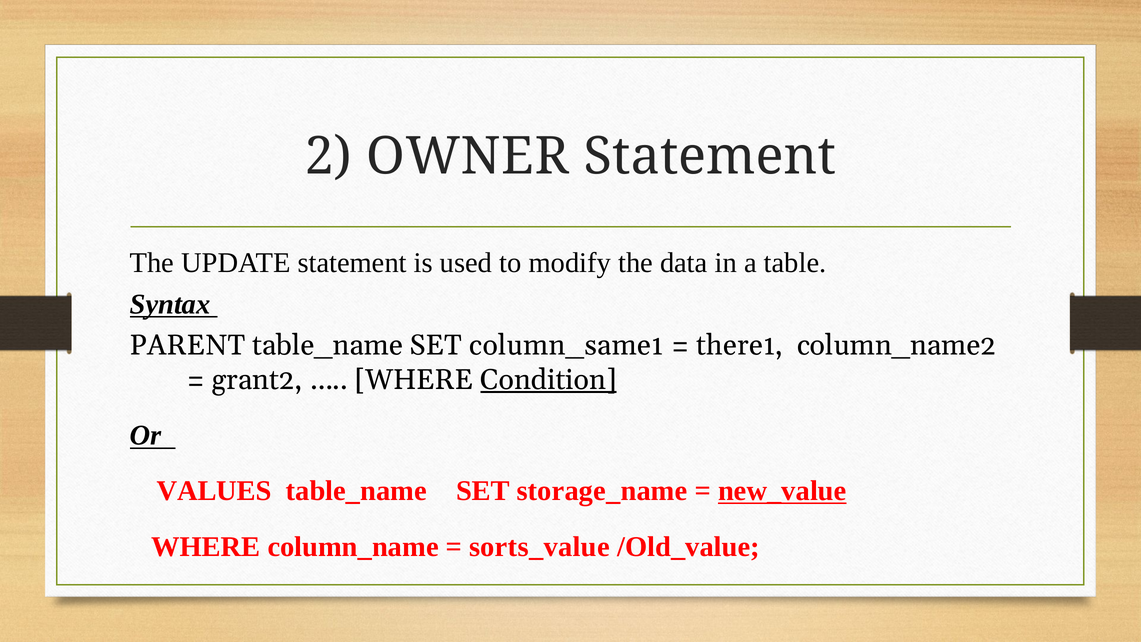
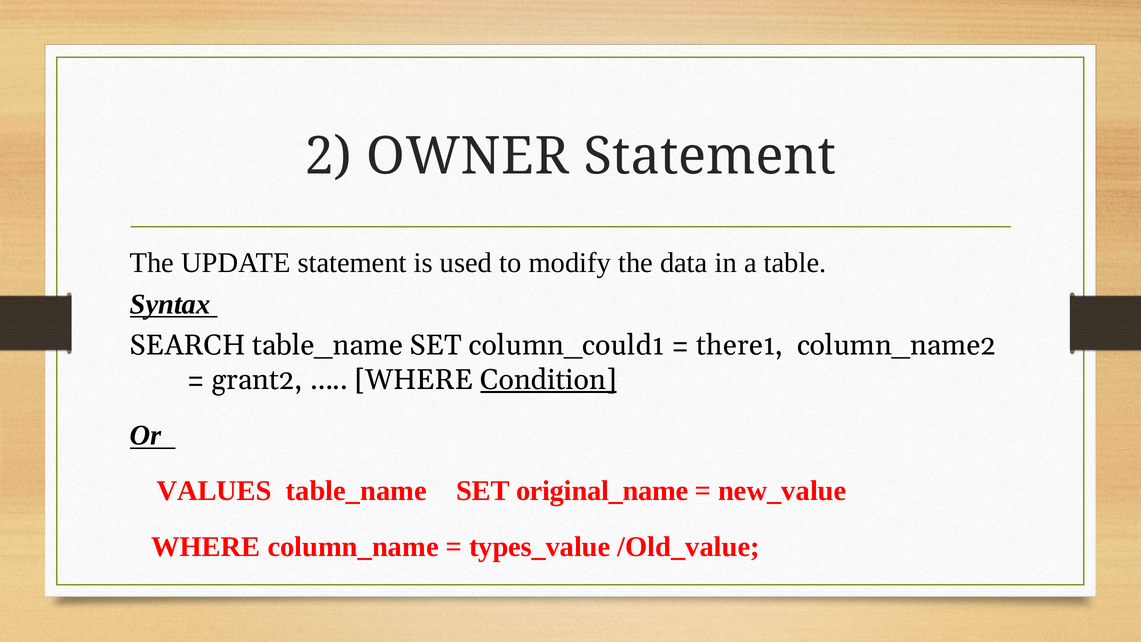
PARENT: PARENT -> SEARCH (188, 345)
column_same1: column_same1 -> column_could1 (567, 345)
storage_name: storage_name -> original_name (602, 491)
new_value underline: present -> none (782, 491)
sorts_value: sorts_value -> types_value (540, 547)
